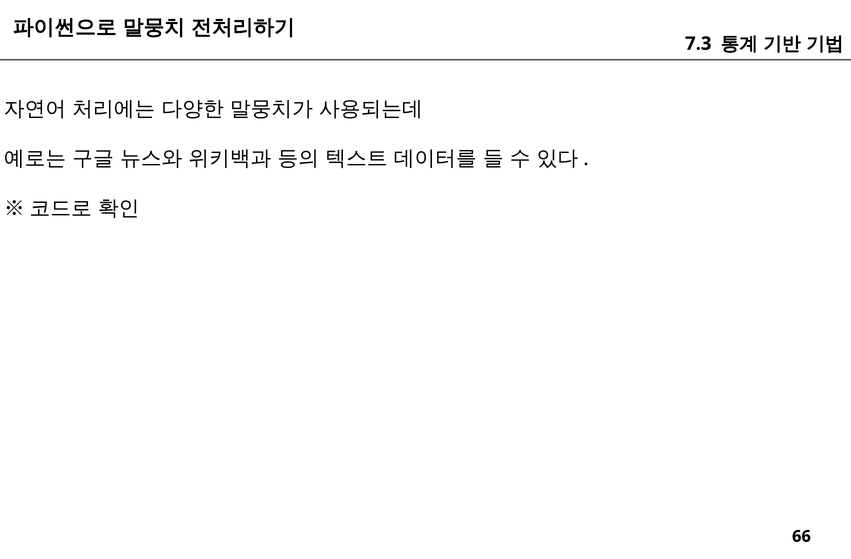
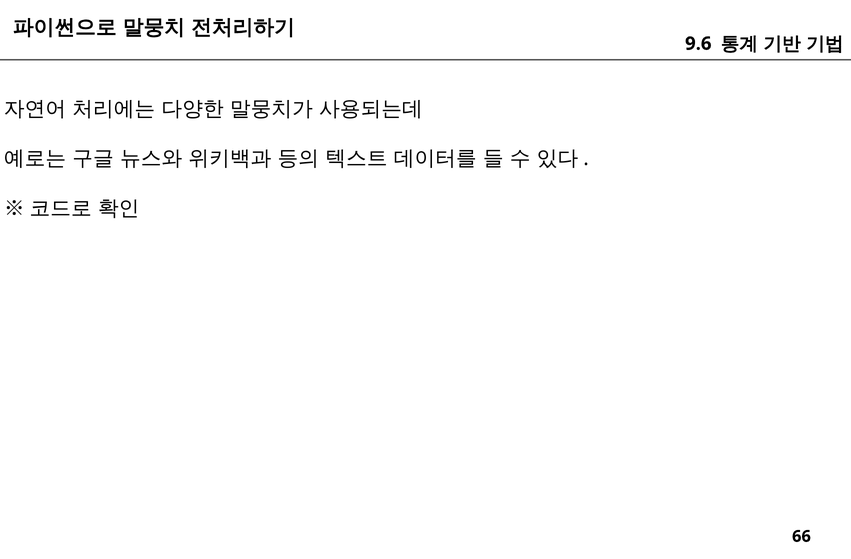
7.3: 7.3 -> 9.6 (698, 44)
